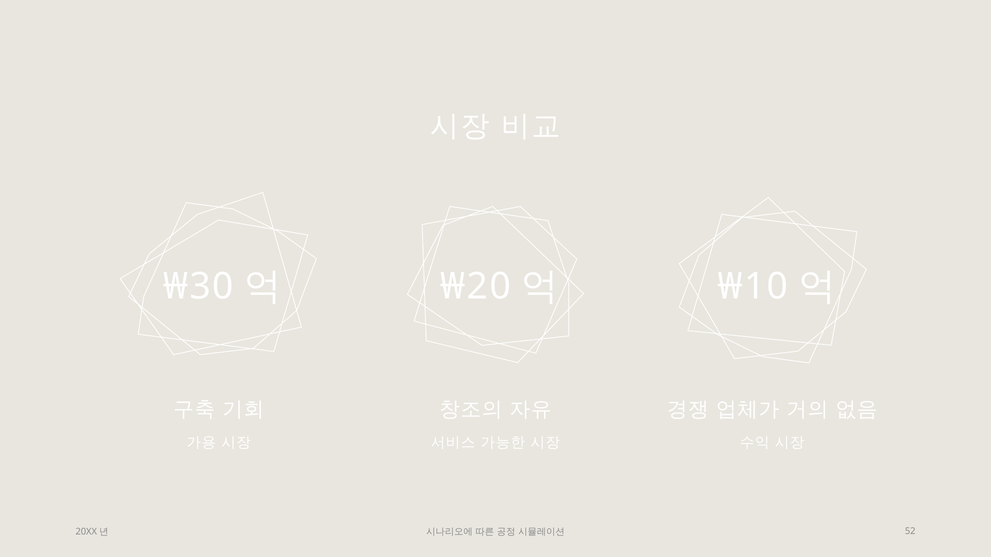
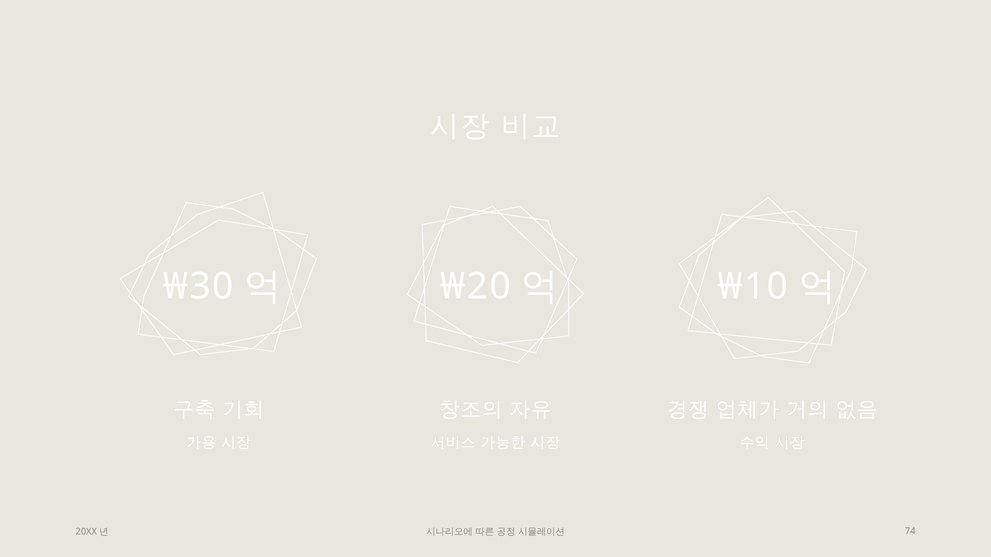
52: 52 -> 74 (910, 531)
